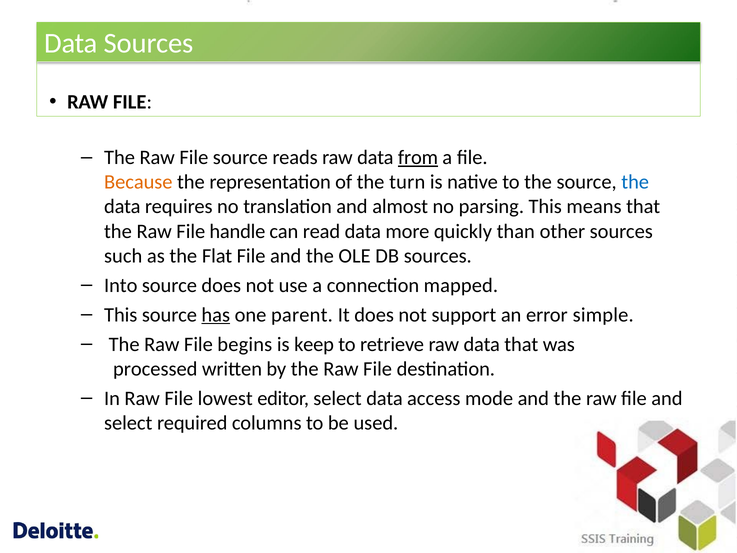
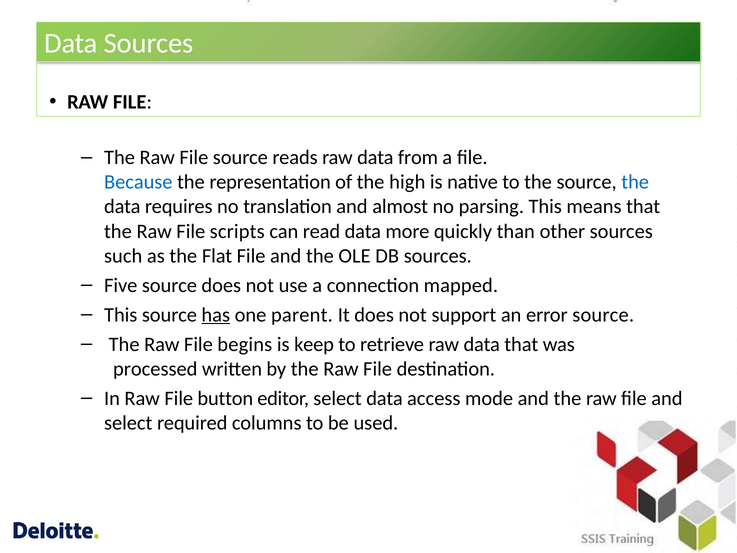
from underline: present -> none (418, 157)
Because colour: orange -> blue (138, 182)
turn: turn -> high (407, 182)
handle: handle -> scripts (237, 231)
Into: Into -> Five (121, 285)
error simple: simple -> source (603, 315)
lowest: lowest -> button (225, 398)
